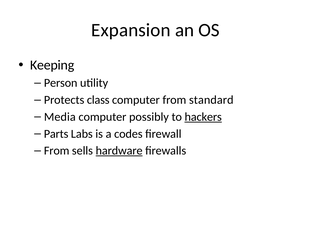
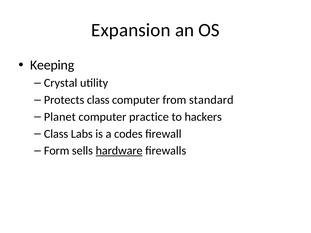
Person: Person -> Crystal (61, 83)
Media: Media -> Planet (60, 117)
possibly: possibly -> practice (149, 117)
hackers underline: present -> none (203, 117)
Parts: Parts -> Class (56, 134)
From: From -> Form (57, 151)
